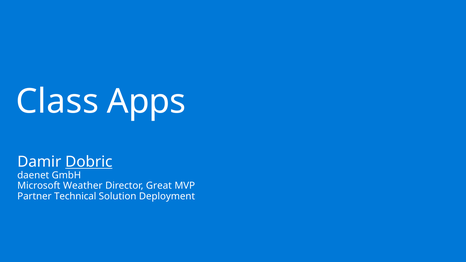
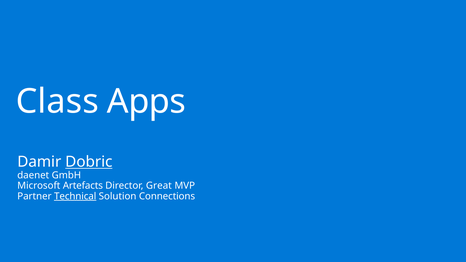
Weather: Weather -> Artefacts (83, 186)
Technical underline: none -> present (75, 196)
Deployment: Deployment -> Connections (167, 196)
